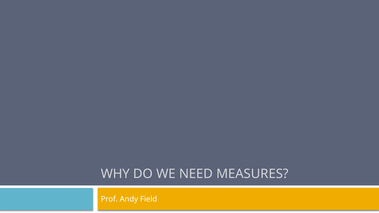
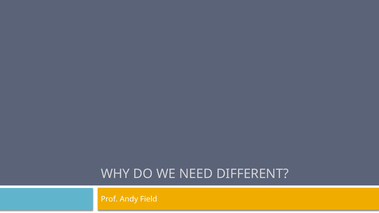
MEASURES: MEASURES -> DIFFERENT (252, 174)
